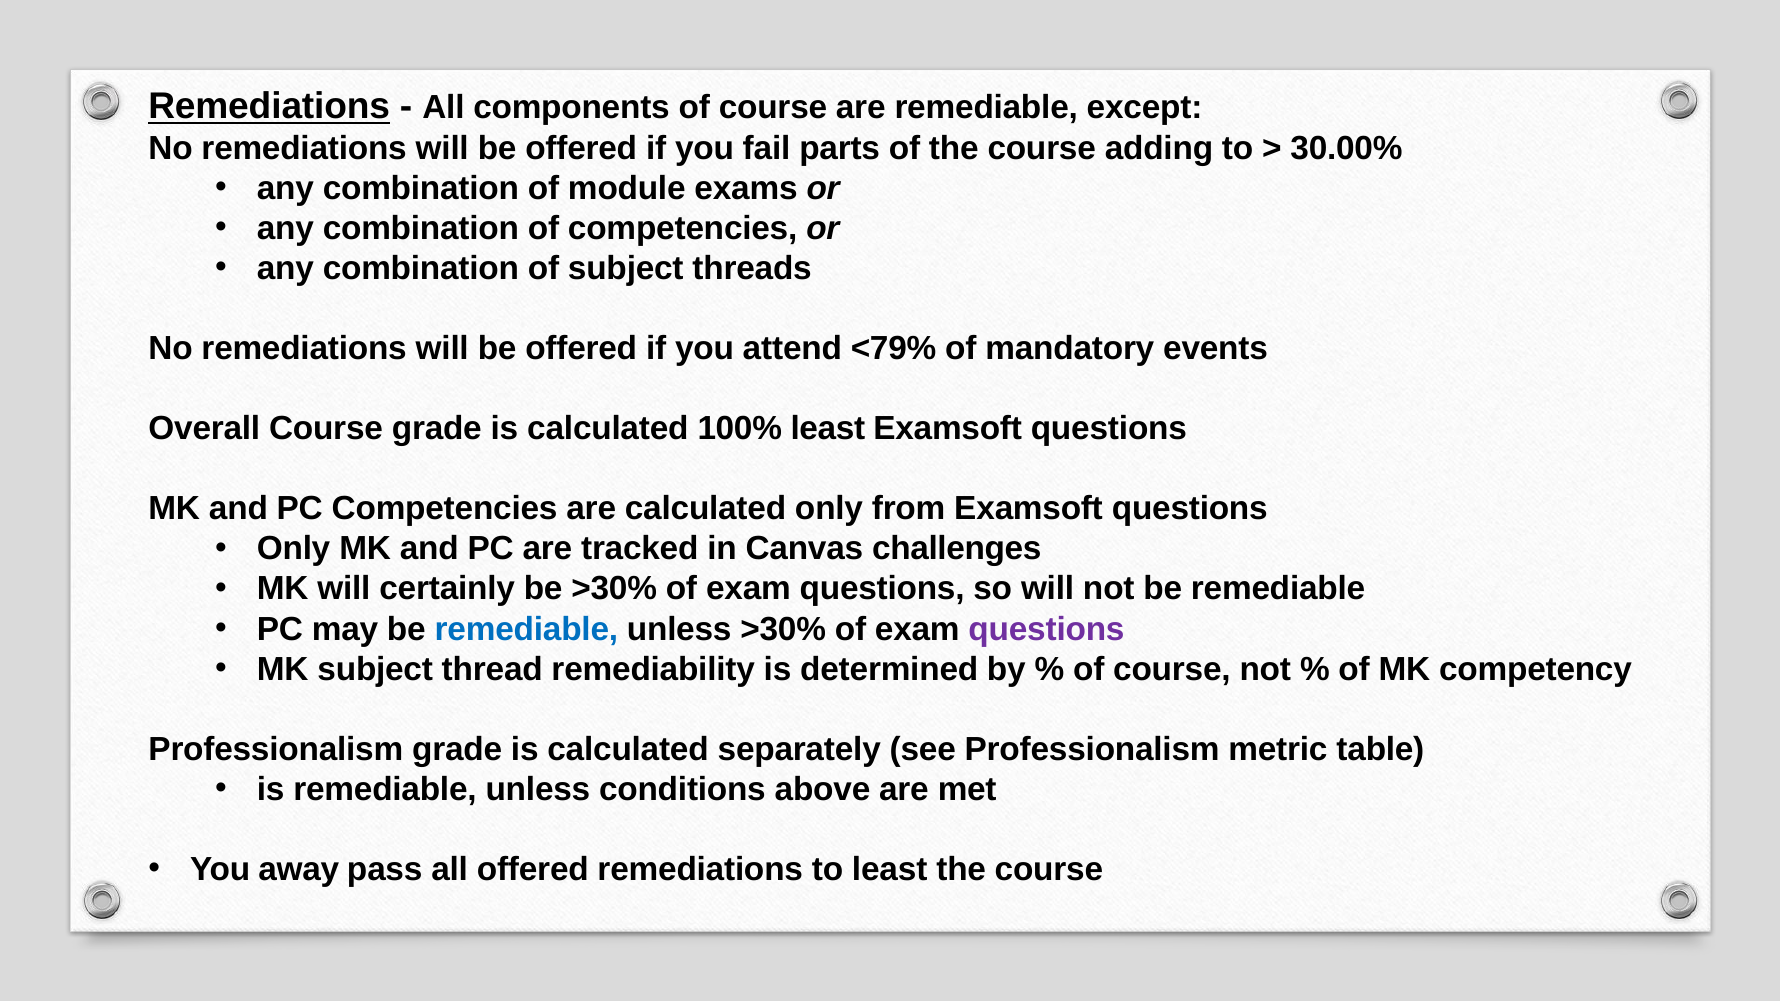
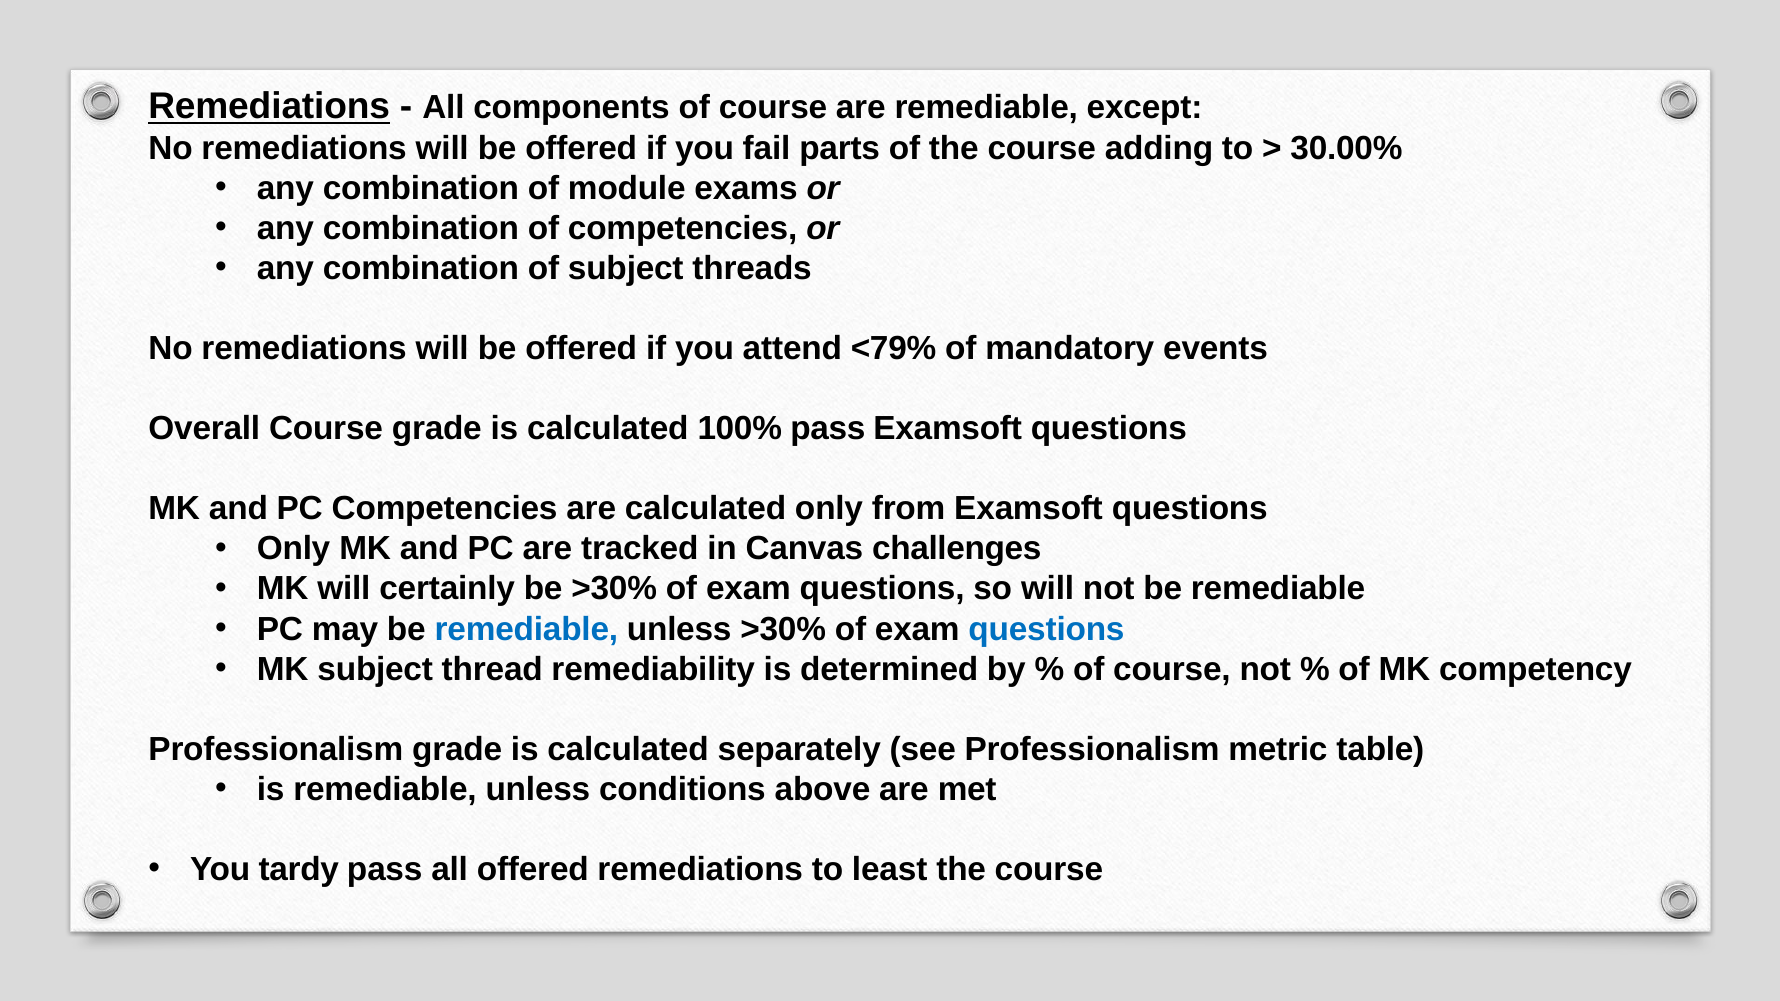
100% least: least -> pass (828, 429)
questions colour: purple -> blue (1046, 629)
away: away -> tardy (299, 869)
